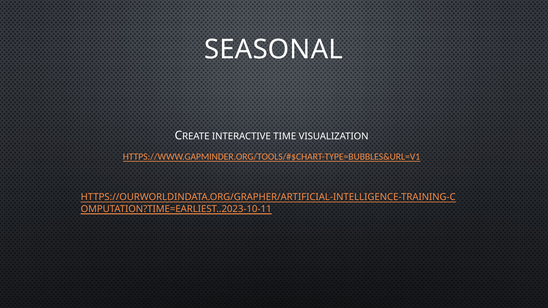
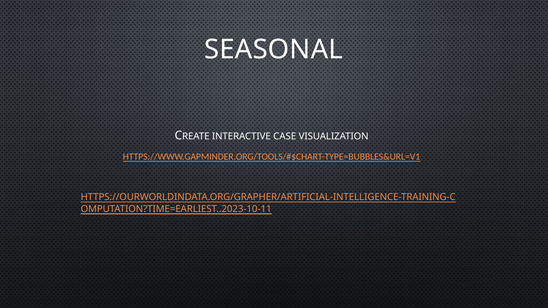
TIME: TIME -> CASE (285, 137)
